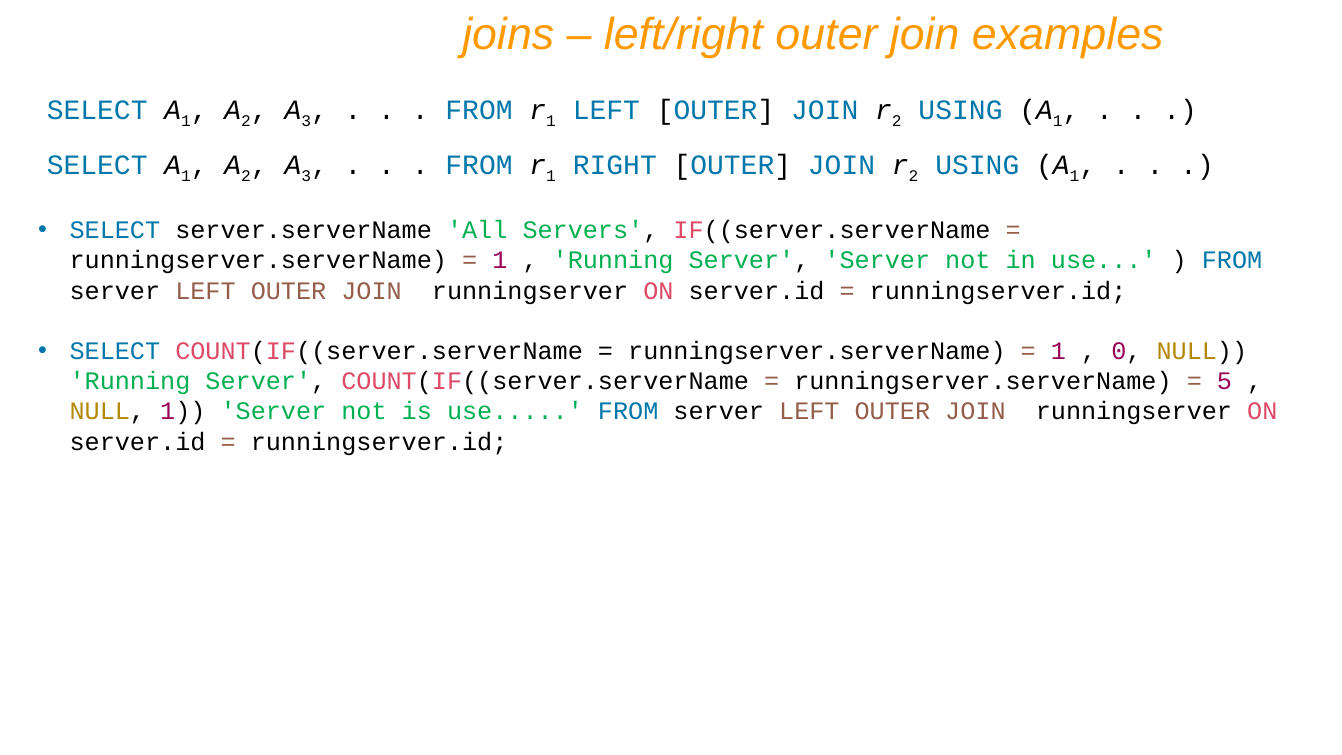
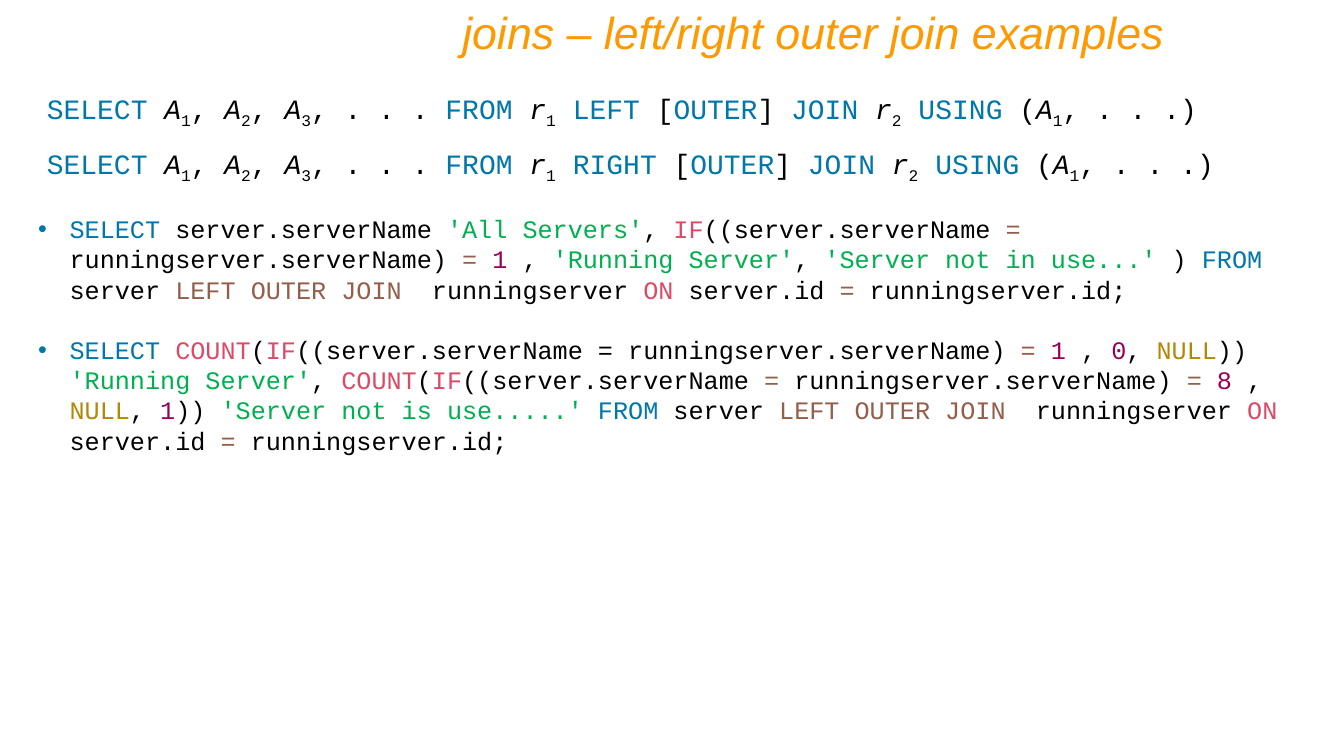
5: 5 -> 8 (1225, 381)
